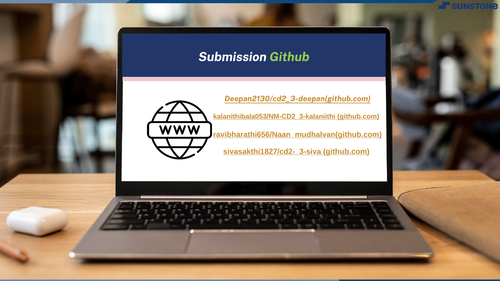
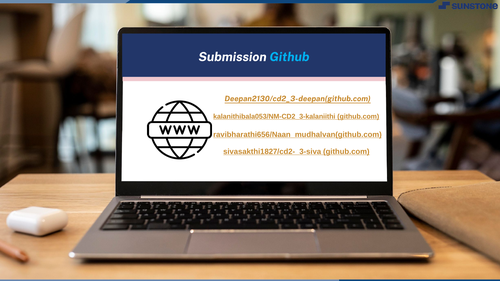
Github colour: light green -> light blue (289, 57)
